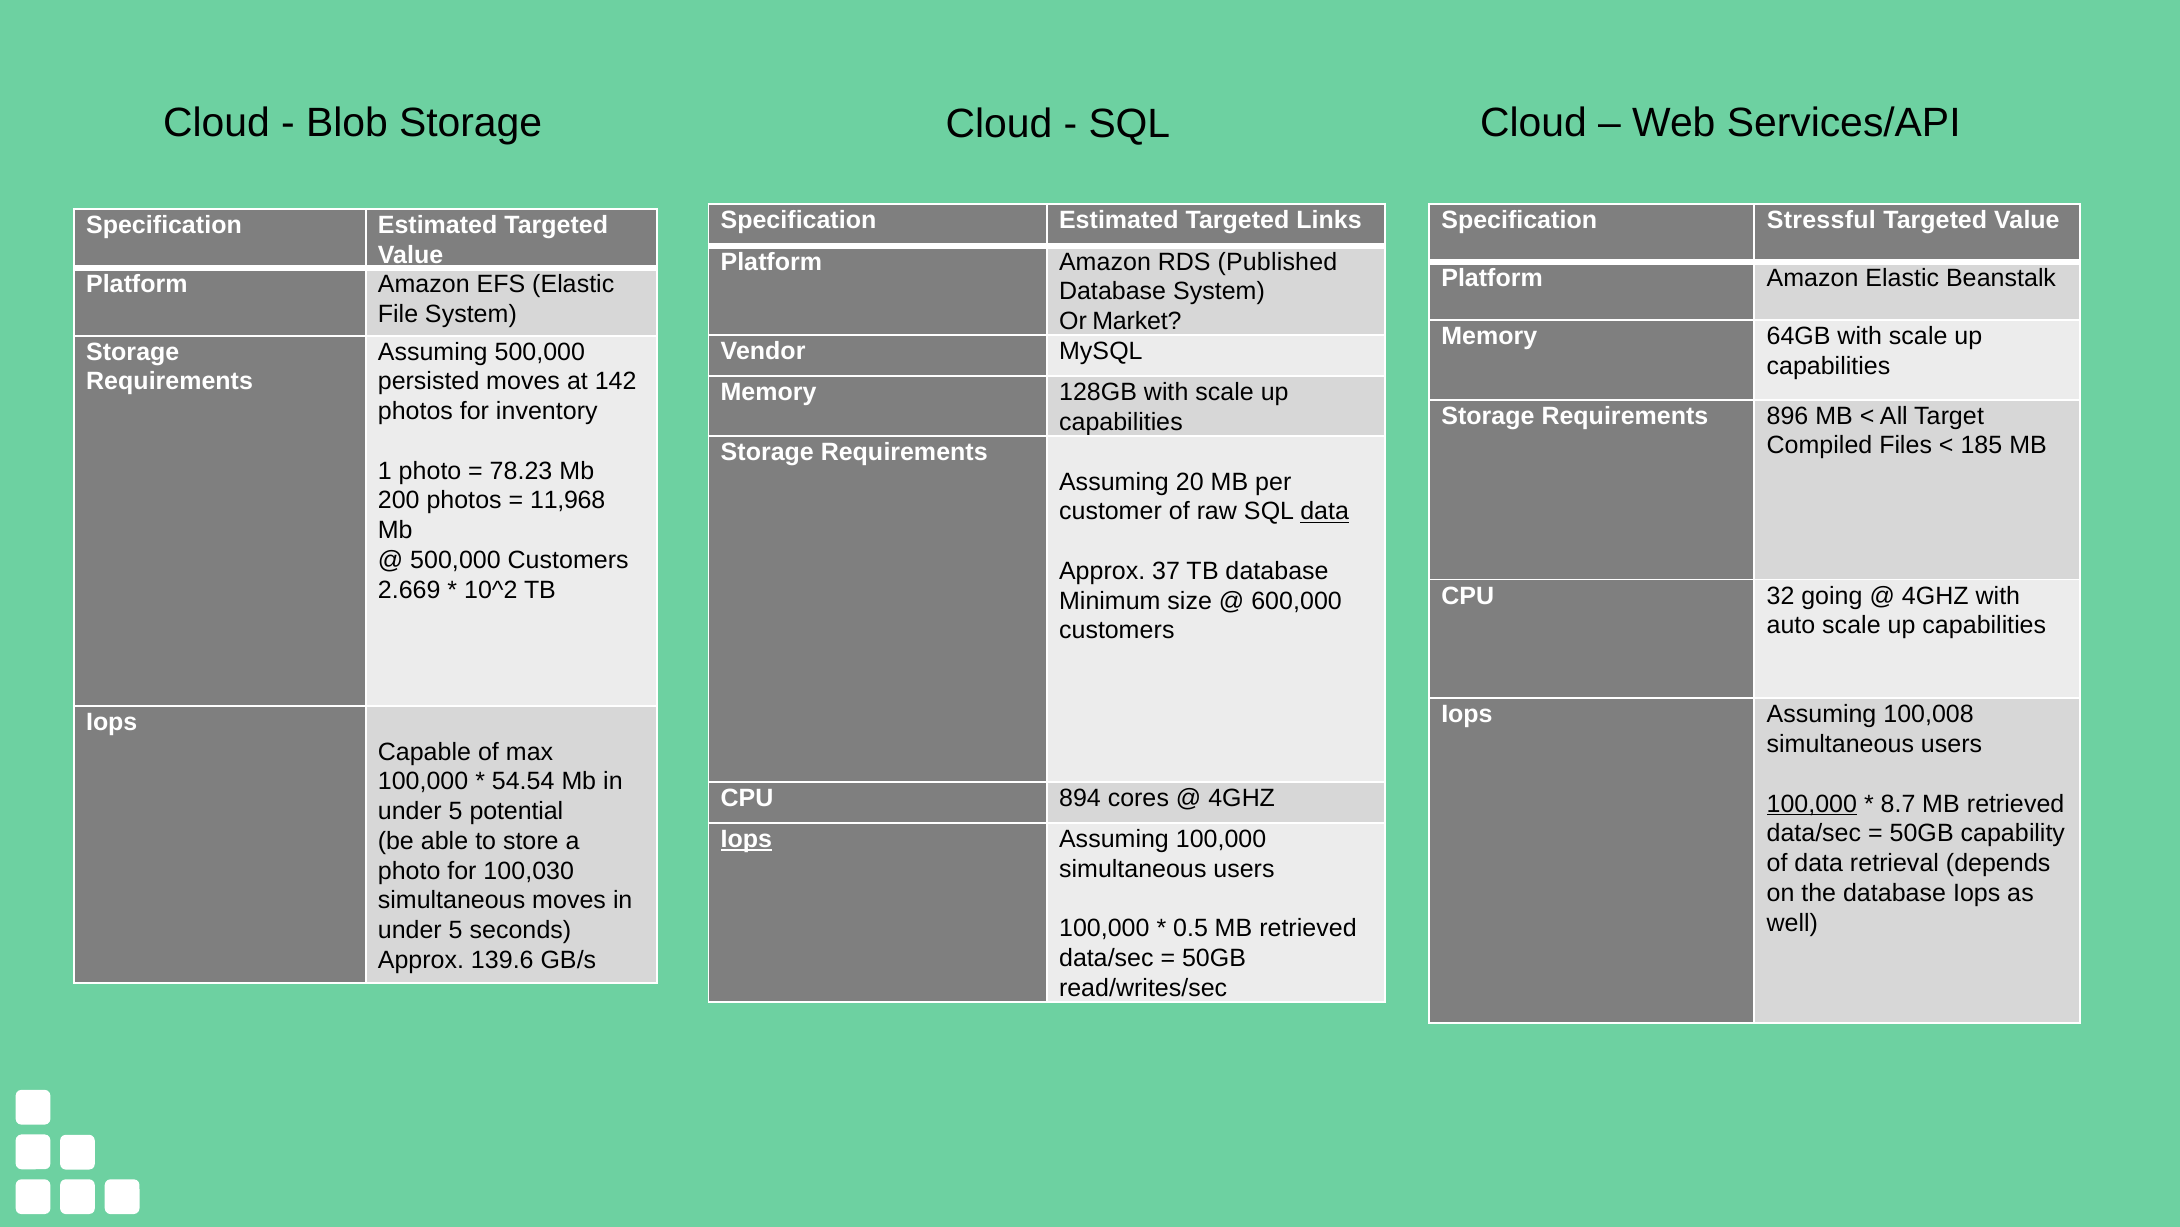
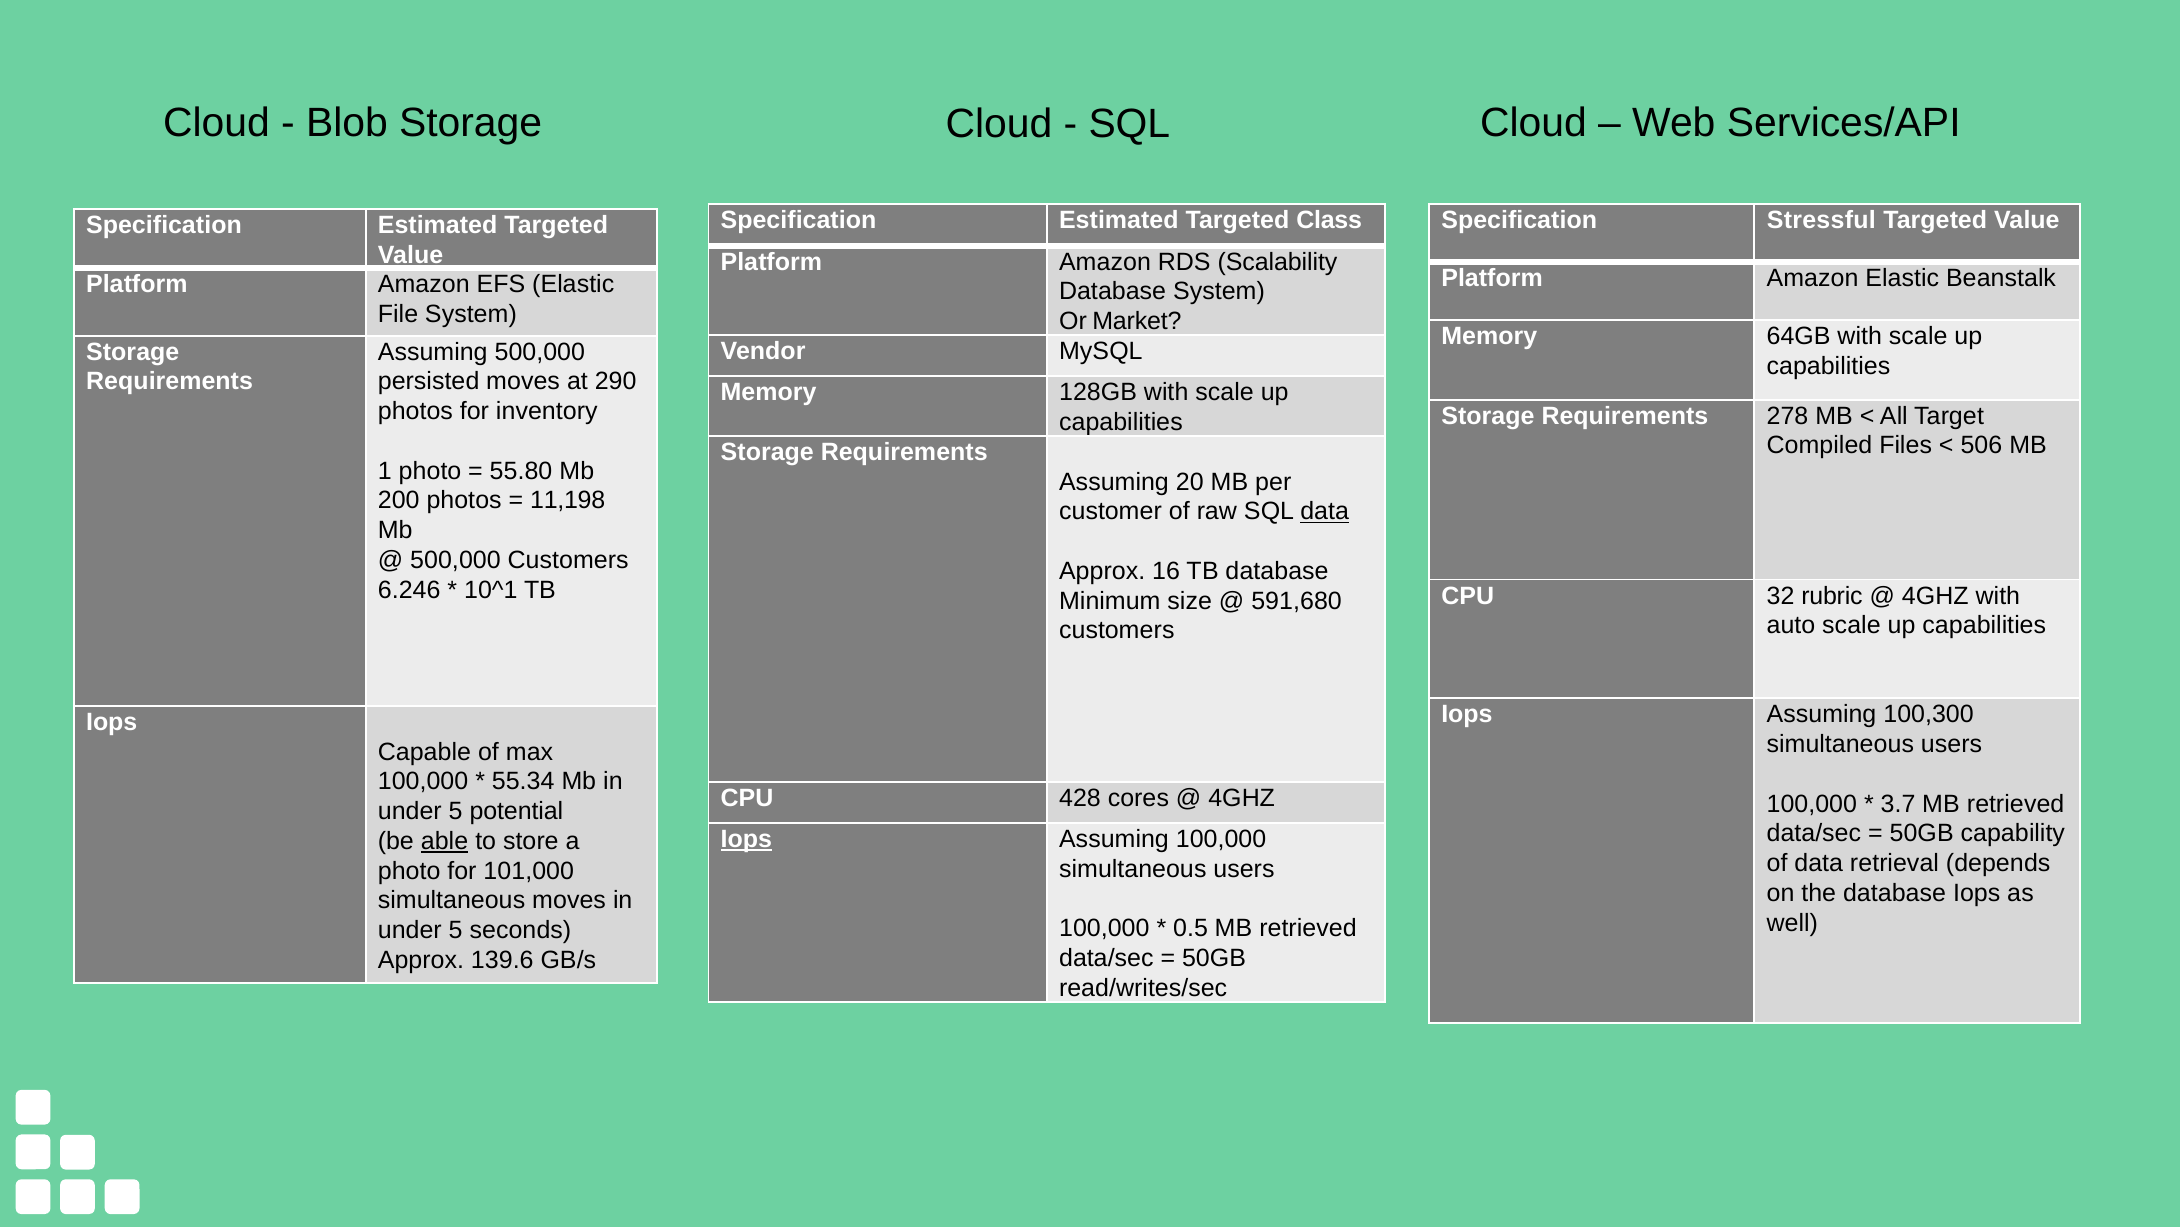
Links: Links -> Class (1329, 220)
Published: Published -> Scalability (1278, 262)
142: 142 -> 290 (616, 381)
896: 896 -> 278 (1788, 416)
185: 185 -> 506 (1981, 445)
78.23: 78.23 -> 55.80 (521, 471)
11,968: 11,968 -> 11,198 (568, 500)
37: 37 -> 16 (1166, 571)
2.669: 2.669 -> 6.246 (409, 590)
10^2: 10^2 -> 10^1 (491, 590)
going: going -> rubric (1832, 595)
600,000: 600,000 -> 591,680 (1297, 600)
100,008: 100,008 -> 100,300 (1929, 714)
54.54: 54.54 -> 55.34 (523, 781)
894: 894 -> 428 (1080, 798)
100,000 underline: present -> none (1812, 803)
8.7: 8.7 -> 3.7 (1898, 803)
able underline: none -> present (445, 841)
100,030: 100,030 -> 101,000 (529, 870)
